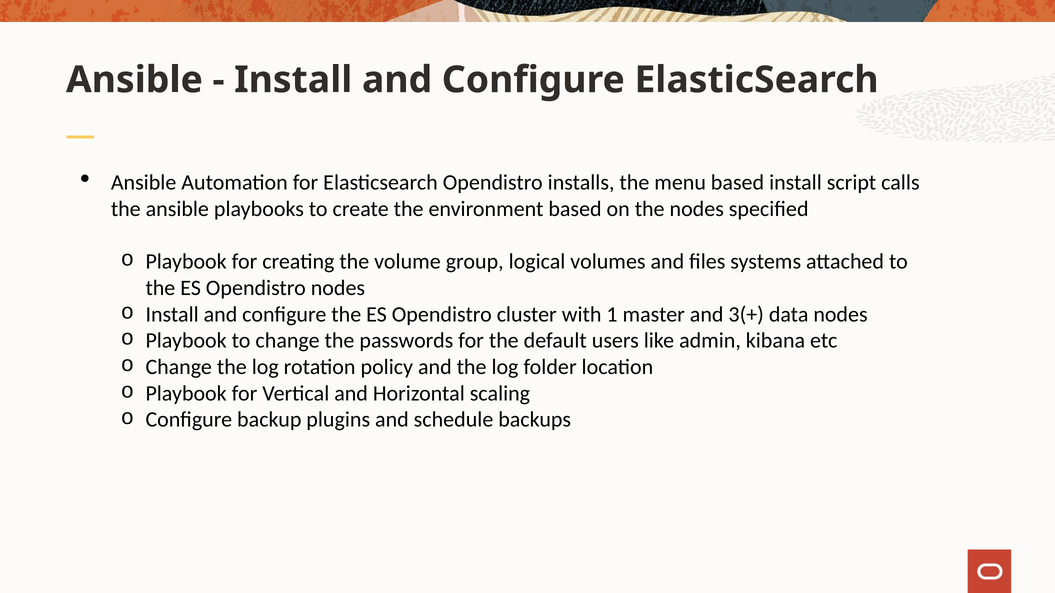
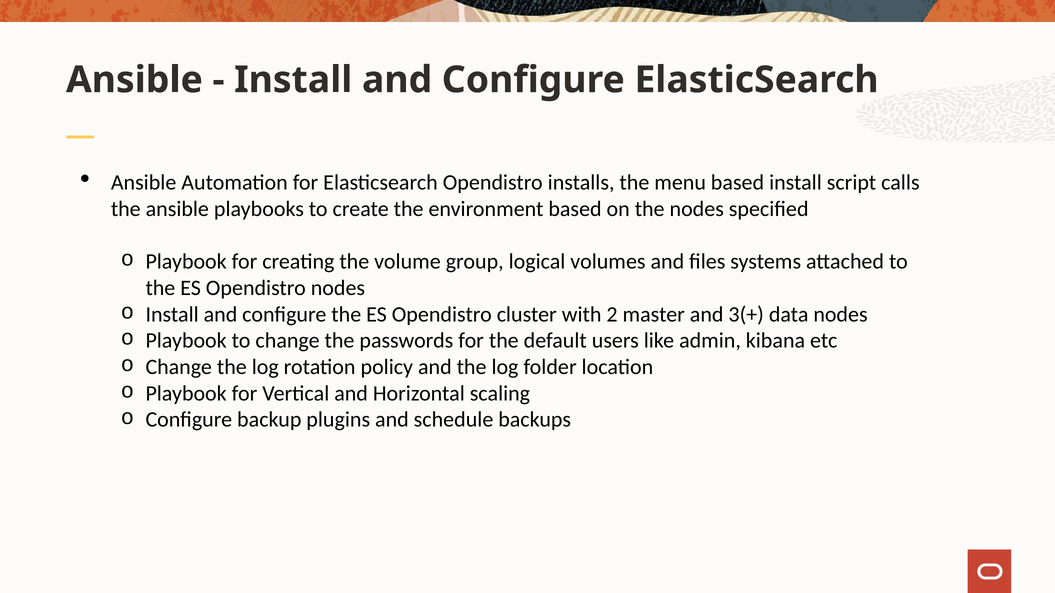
1: 1 -> 2 (612, 315)
